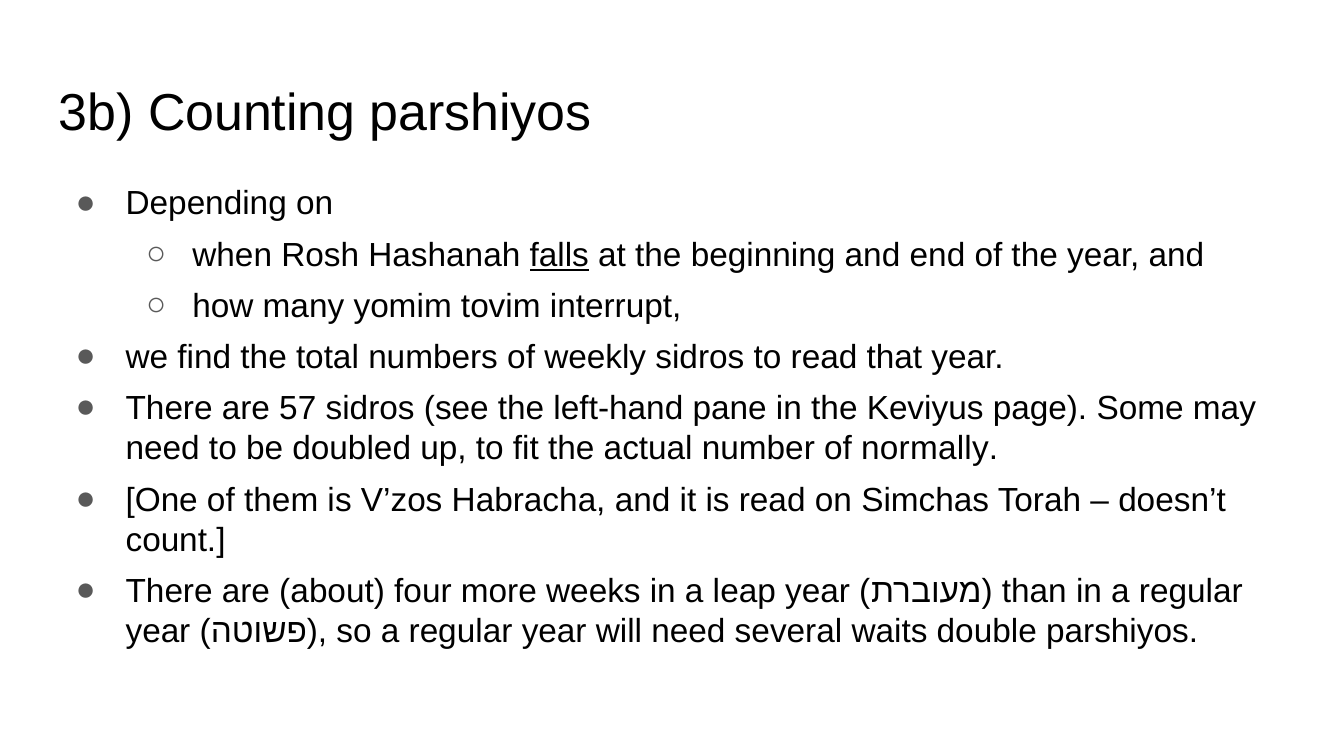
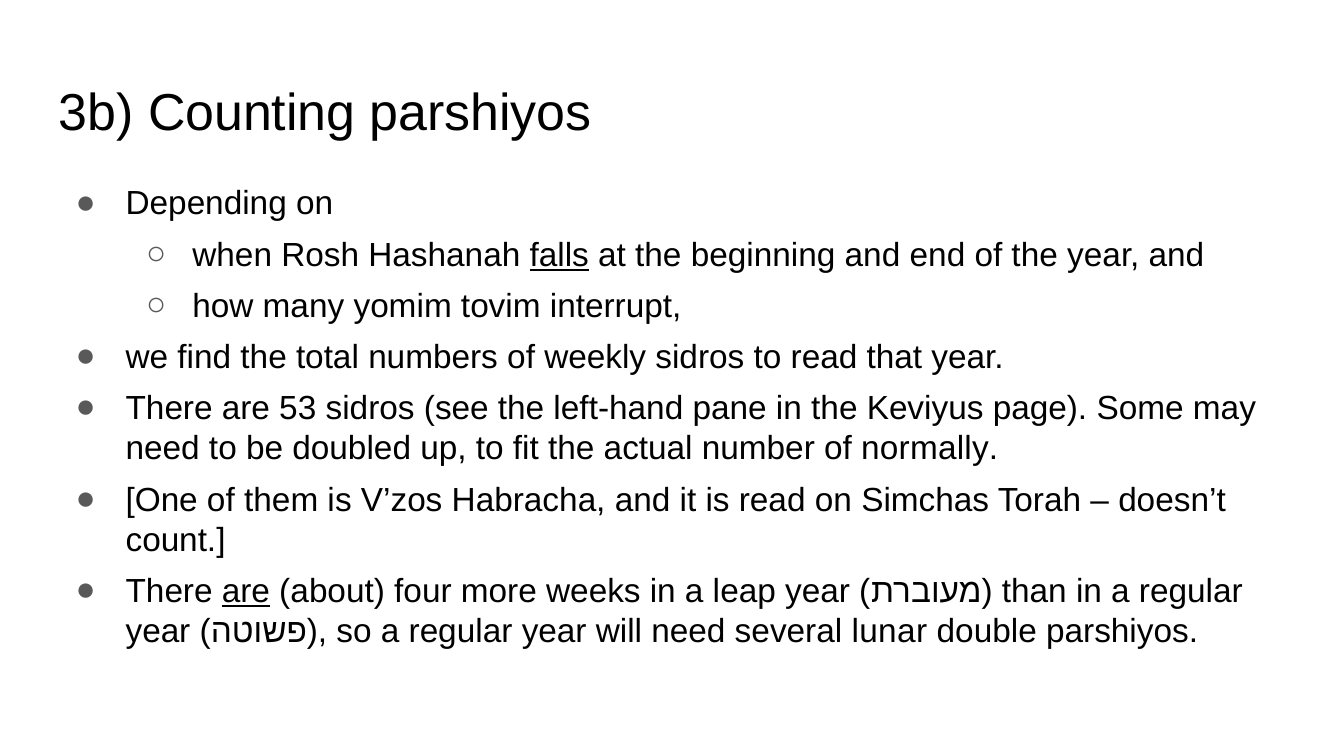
57: 57 -> 53 (298, 409)
are underline: none -> present (246, 591)
waits: waits -> lunar (889, 631)
